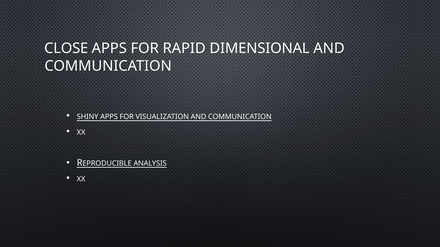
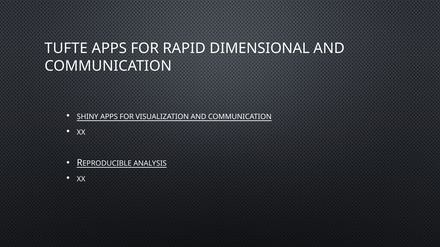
CLOSE: CLOSE -> TUFTE (66, 49)
